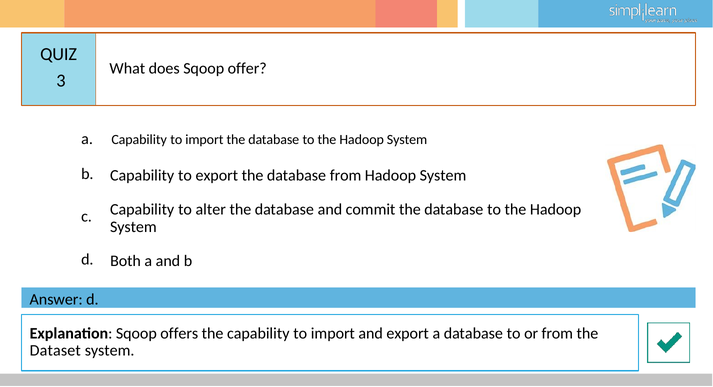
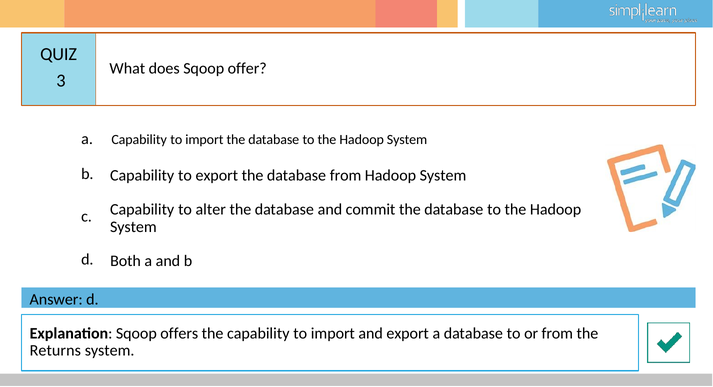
Dataset: Dataset -> Returns (55, 350)
